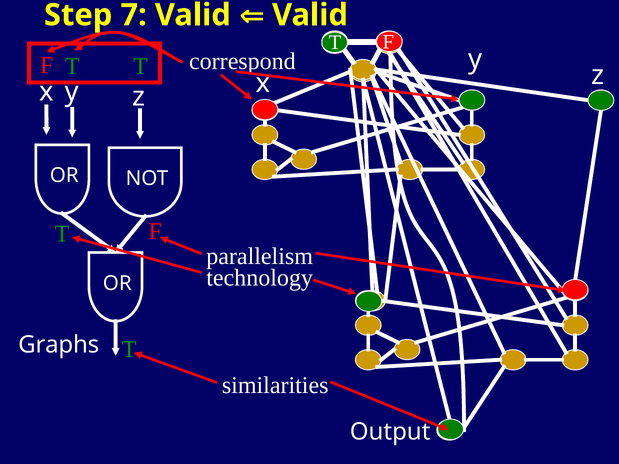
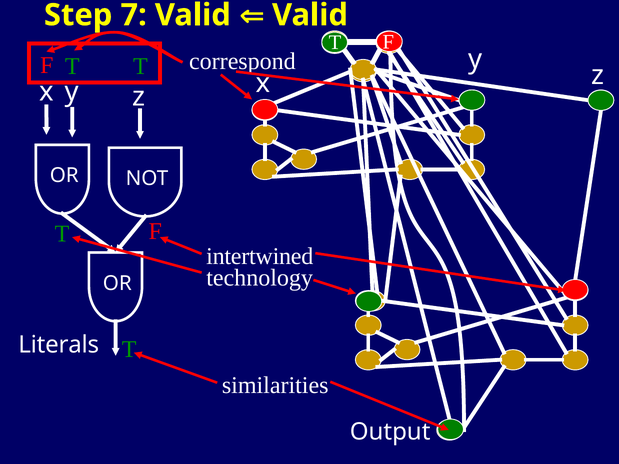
parallelism: parallelism -> intertwined (260, 256)
Graphs: Graphs -> Literals (59, 345)
